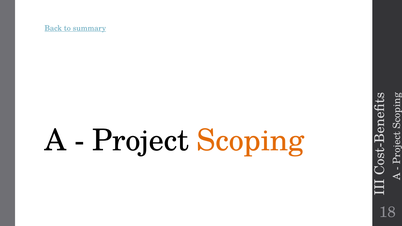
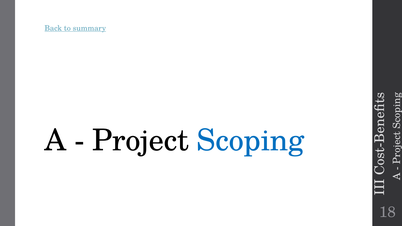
Scoping colour: orange -> blue (251, 141)
